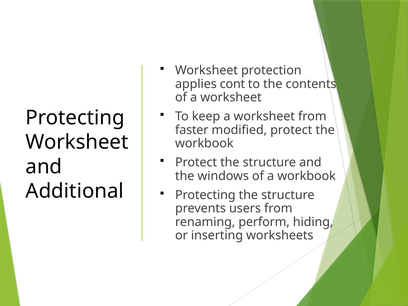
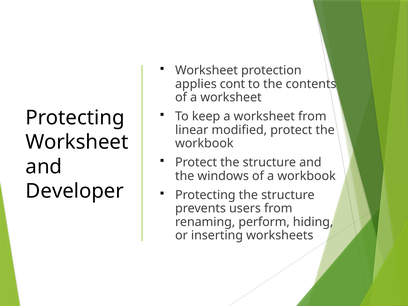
faster: faster -> linear (192, 130)
Additional: Additional -> Developer (75, 191)
